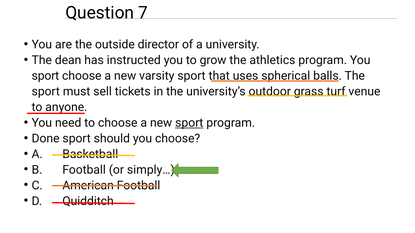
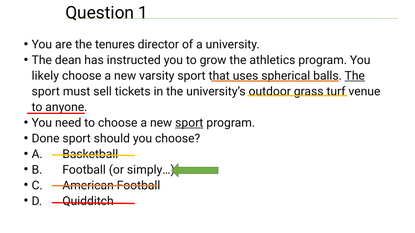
7: 7 -> 1 (143, 13)
outside: outside -> tenures (115, 45)
sport: sport -> likely (45, 76)
The underline: none -> present (355, 76)
